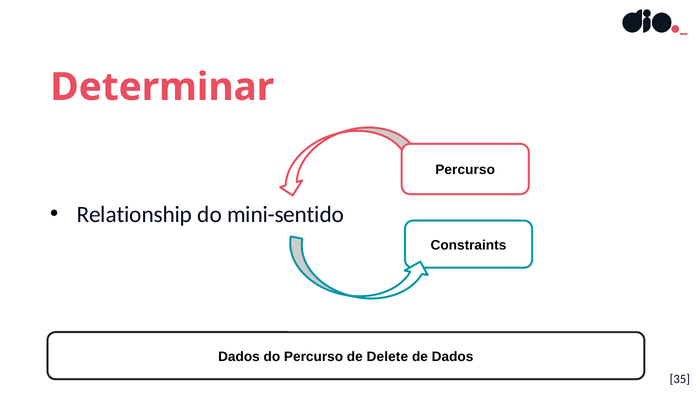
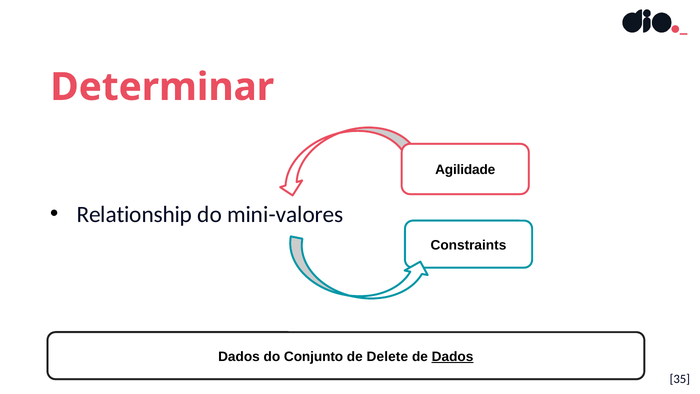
Percurso: Percurso -> Agilidade (465, 170)
mini-sentido: mini-sentido -> mini-valores (285, 214)
do Percurso: Percurso -> Conjunto (314, 356)
Dados underline: none -> present (453, 356)
